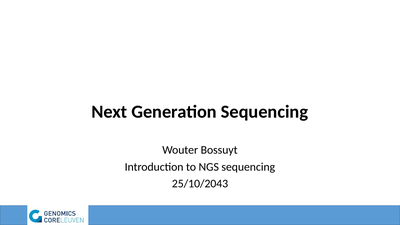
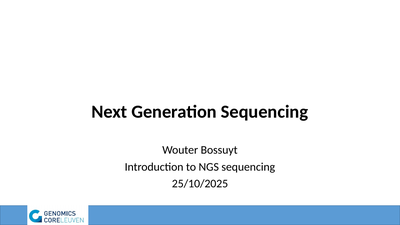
25/10/2043: 25/10/2043 -> 25/10/2025 (200, 184)
